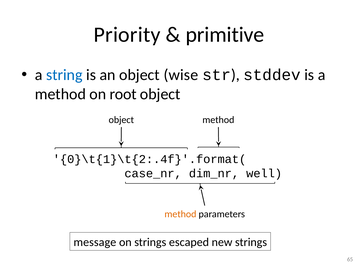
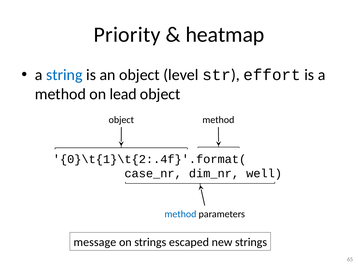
primitive: primitive -> heatmap (225, 35)
wise: wise -> level (181, 75)
stddev: stddev -> effort (272, 75)
root: root -> lead (123, 94)
method colour: orange -> blue (180, 214)
